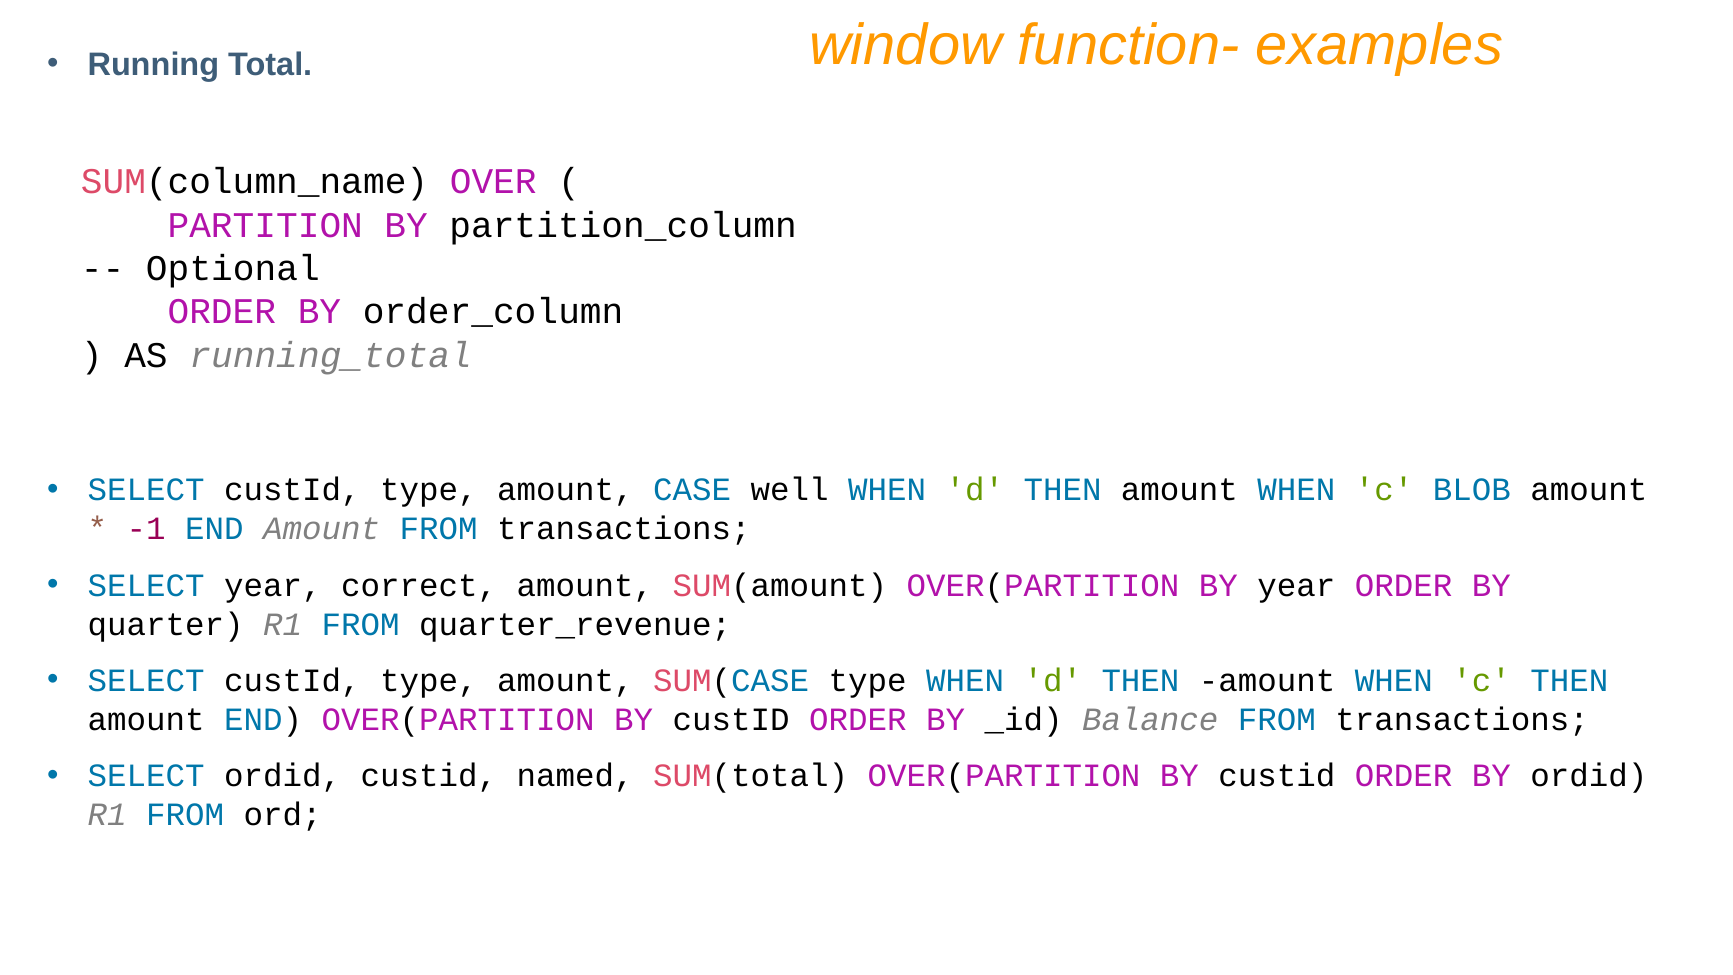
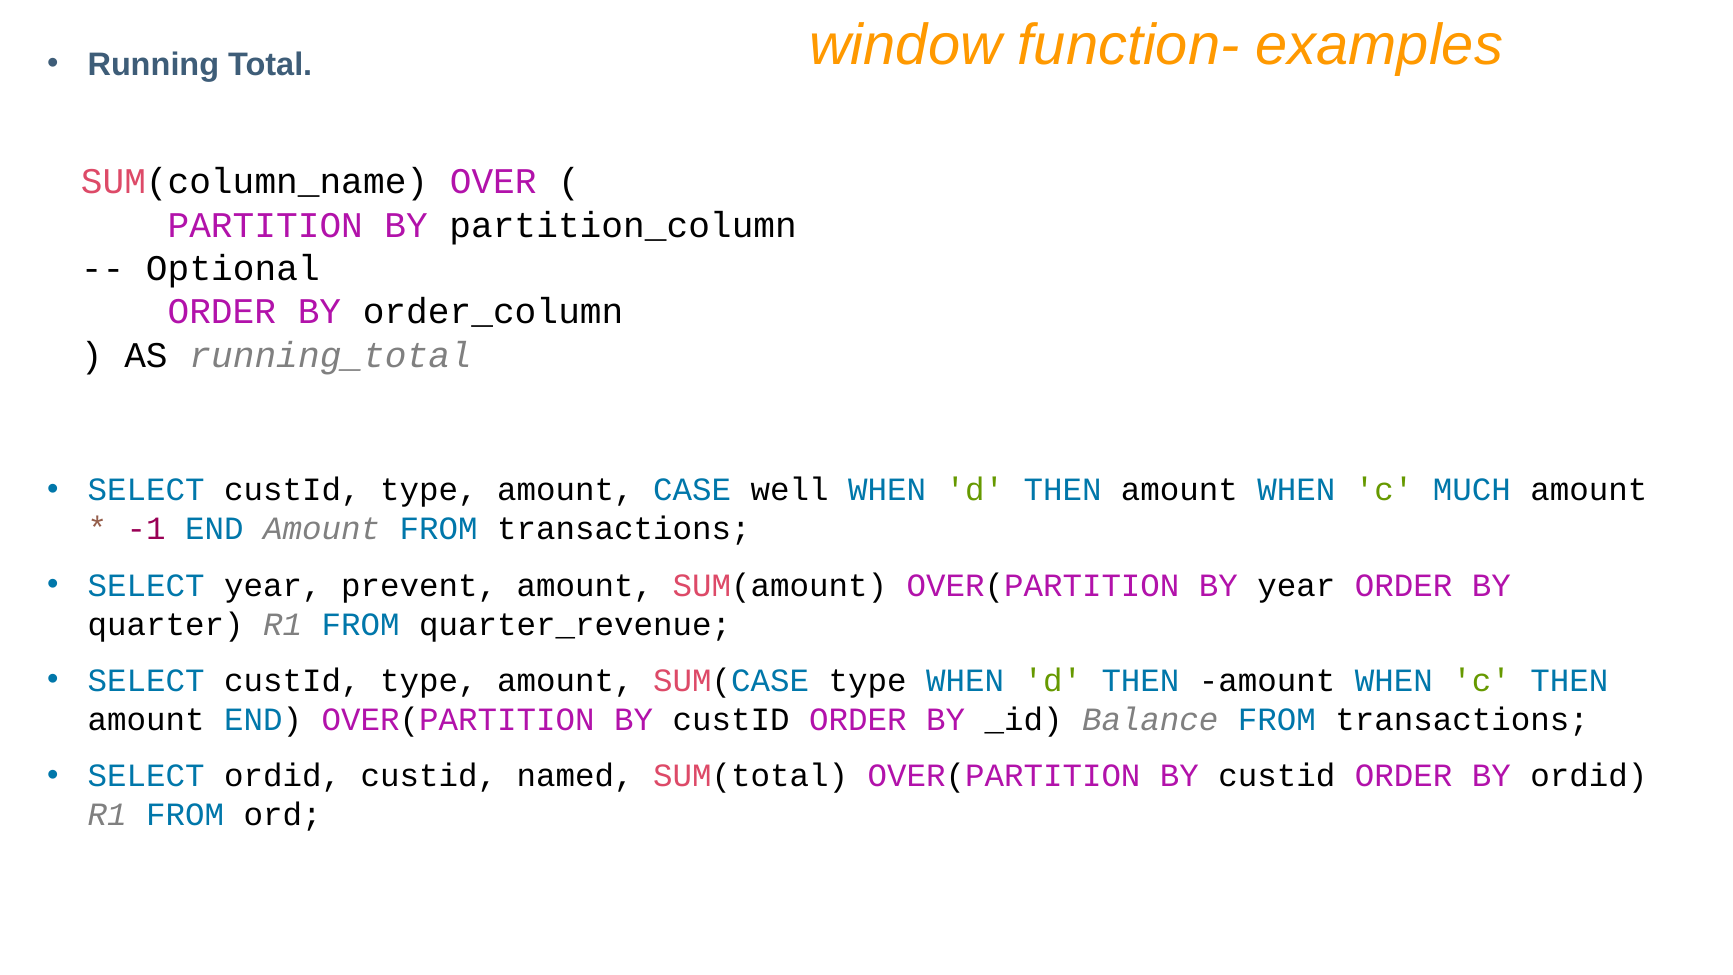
BLOB: BLOB -> MUCH (1472, 490)
correct: correct -> prevent (419, 585)
